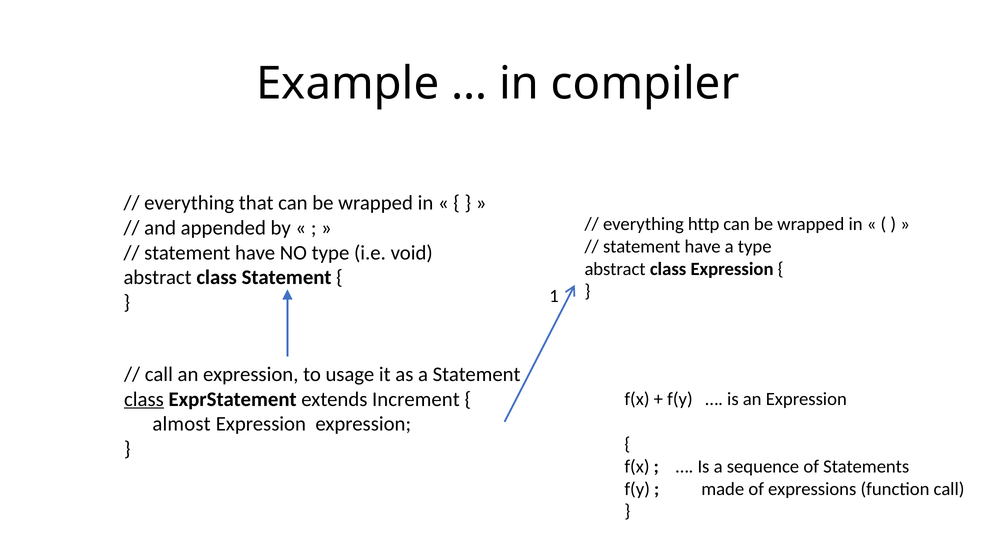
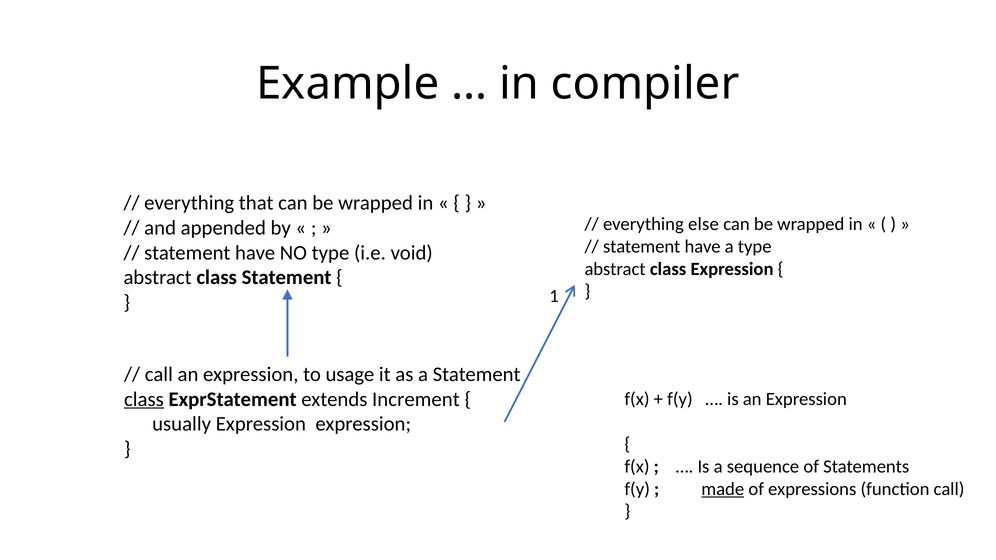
http: http -> else (703, 224)
almost: almost -> usually (182, 424)
made underline: none -> present (723, 489)
